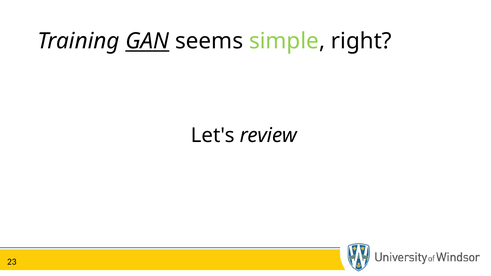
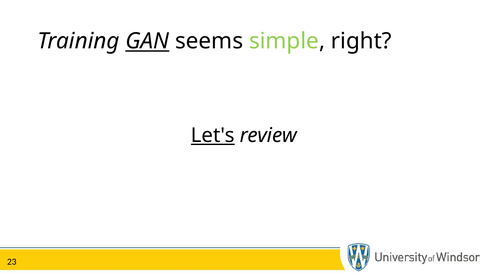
Let's underline: none -> present (213, 136)
